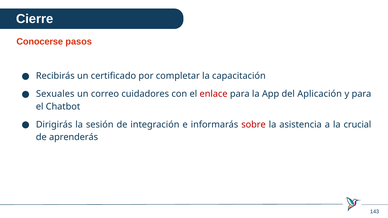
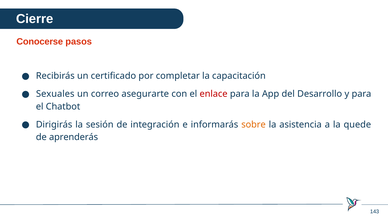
cuidadores: cuidadores -> asegurarte (145, 94)
Aplicación: Aplicación -> Desarrollo (320, 94)
sobre colour: red -> orange (254, 125)
crucial: crucial -> quede (357, 125)
